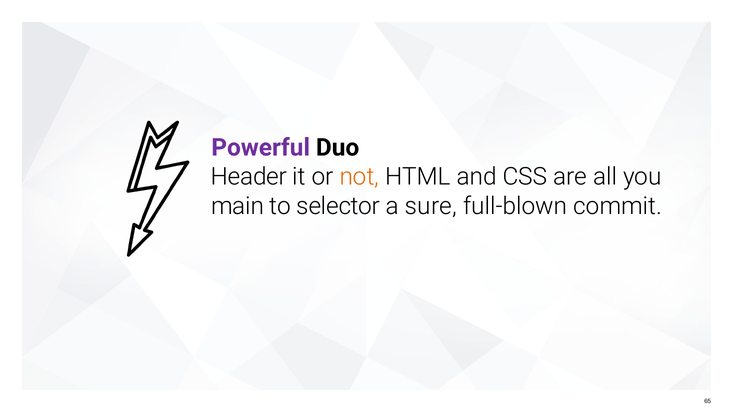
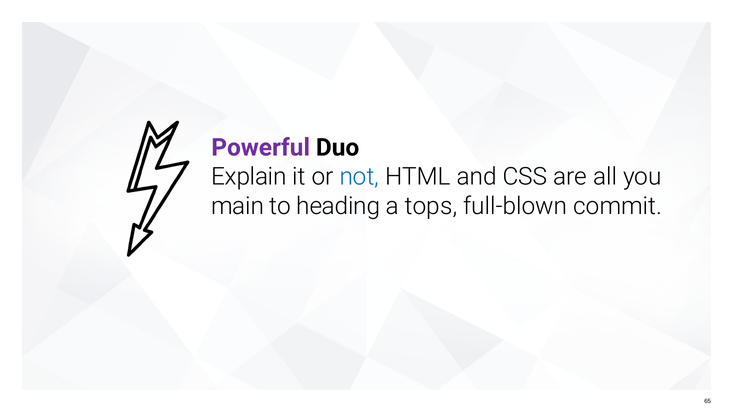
Header: Header -> Explain (249, 177)
not colour: orange -> blue (359, 177)
selector: selector -> heading (338, 206)
sure: sure -> tops (431, 206)
